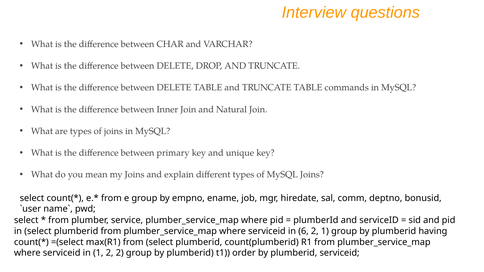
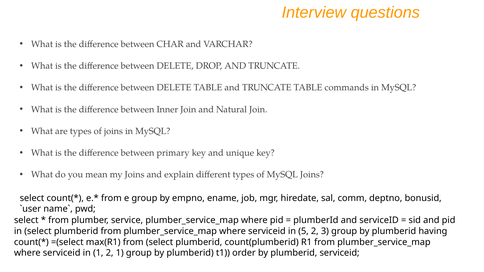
6: 6 -> 5 (303, 231)
2 1: 1 -> 3 (325, 231)
2 2: 2 -> 1 (120, 253)
